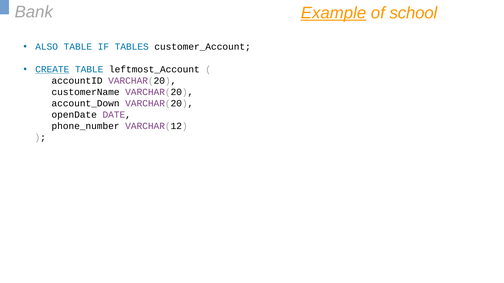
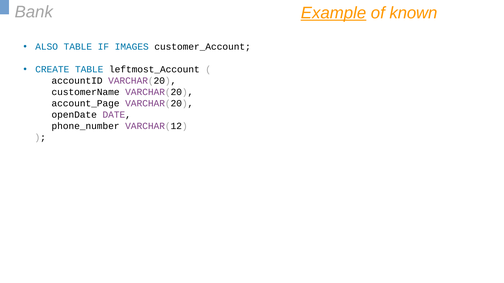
school: school -> known (413, 13)
TABLES: TABLES -> IMAGES (132, 47)
CREATE underline: present -> none (52, 70)
account_Down: account_Down -> account_Page (86, 104)
